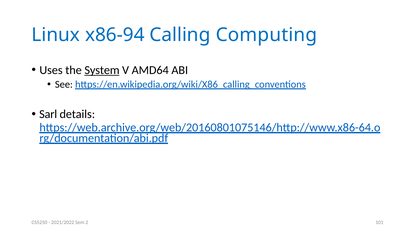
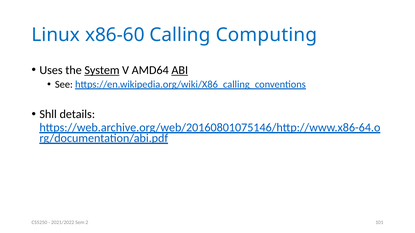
x86-94: x86-94 -> x86-60 (115, 35)
ABI underline: none -> present (180, 70)
Sarl: Sarl -> Shll (48, 114)
